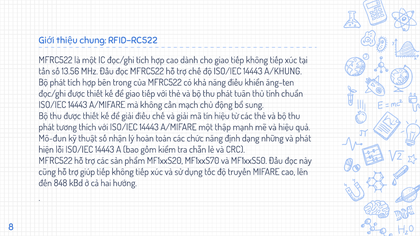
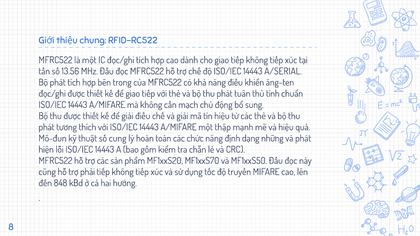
A/KHUNG: A/KHUNG -> A/SERIAL (283, 71)
nhận: nhận -> cung (118, 139)
giúp: giúp -> phải (88, 172)
